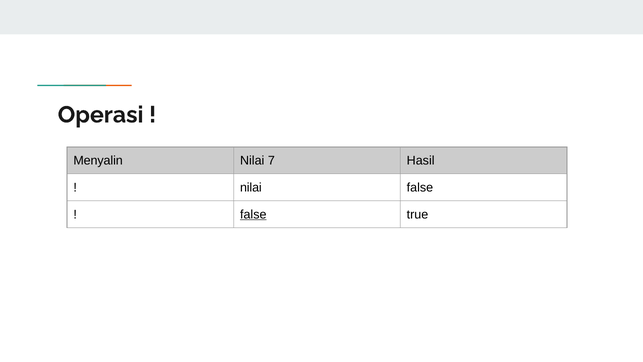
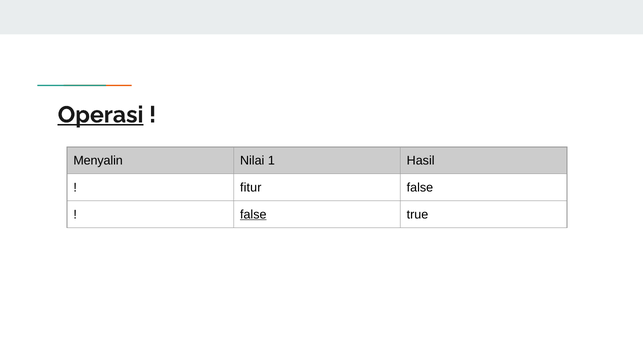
Operasi underline: none -> present (101, 115)
7: 7 -> 1 (271, 160)
nilai: nilai -> fitur (251, 187)
